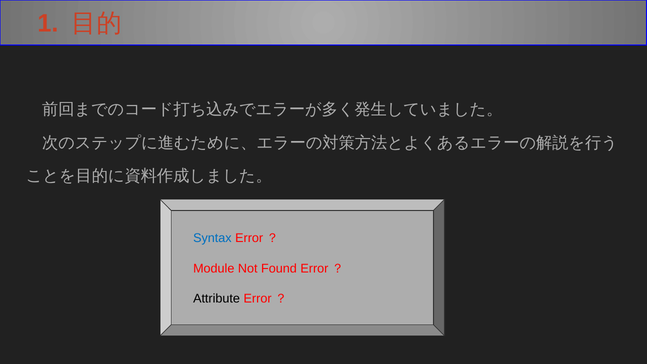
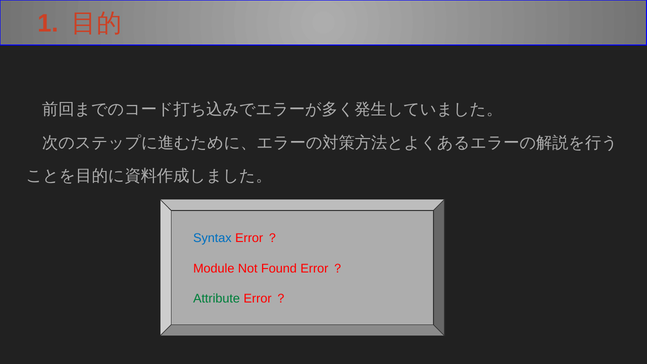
Attribute colour: black -> green (217, 299)
